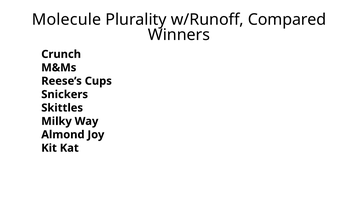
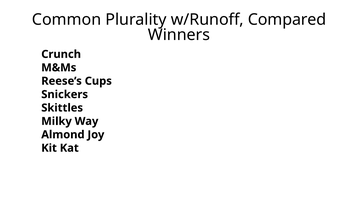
Molecule: Molecule -> Common (67, 20)
